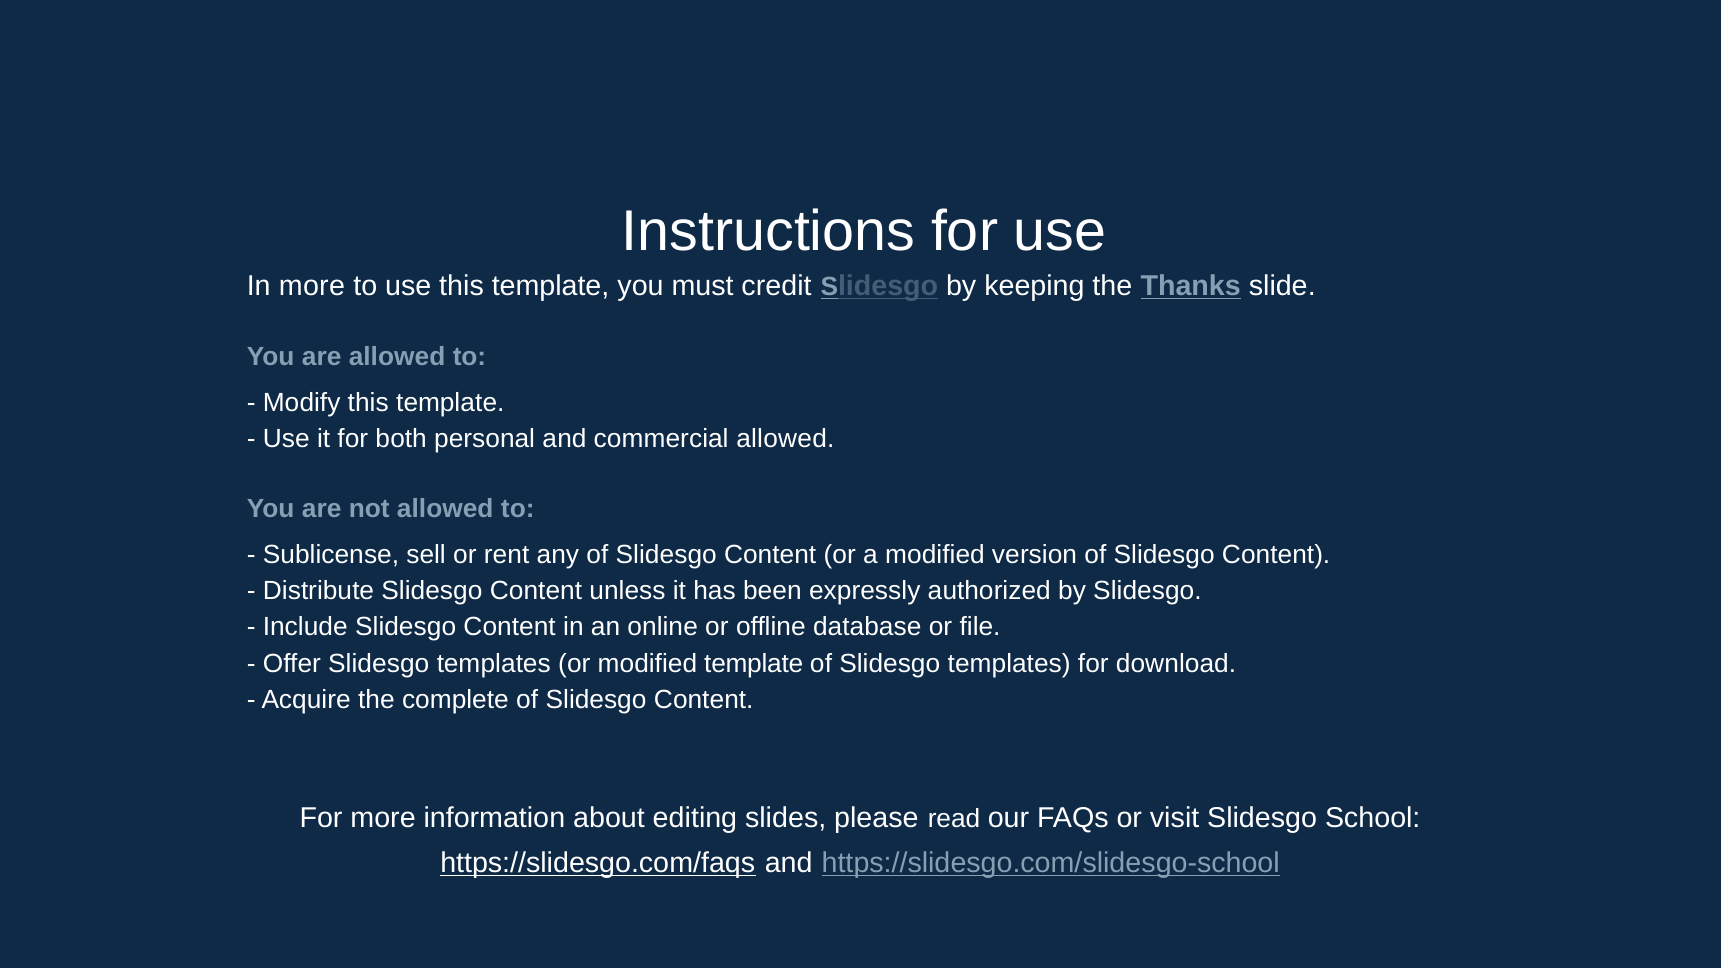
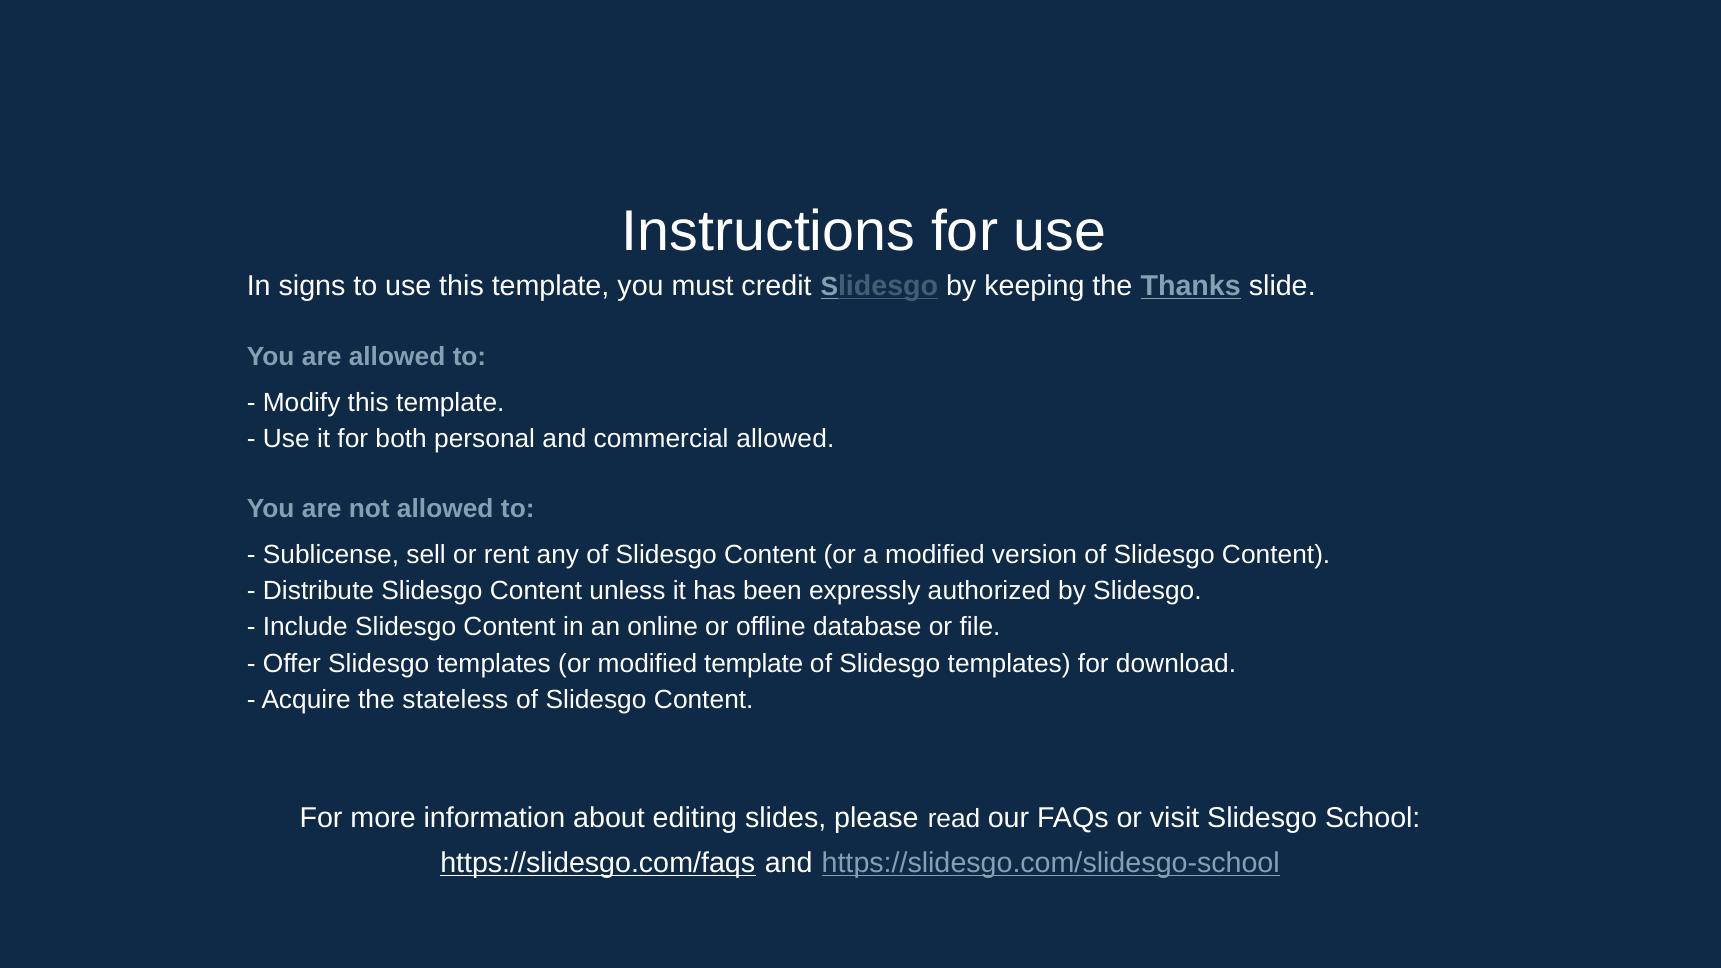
In more: more -> signs (312, 286)
complete: complete -> stateless (455, 700)
